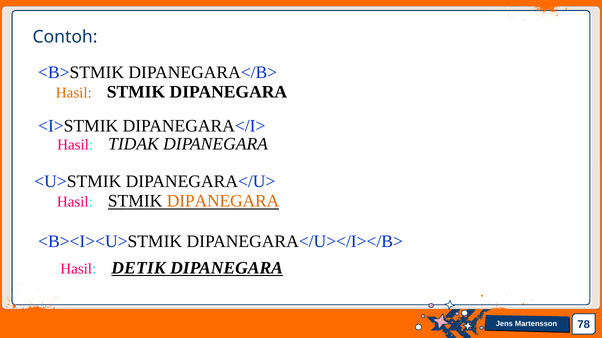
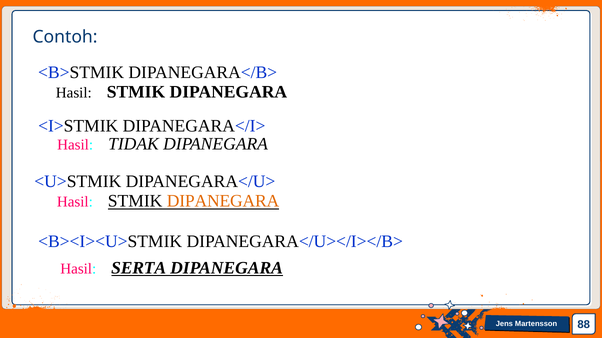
Hasil colour: orange -> black (74, 93)
DETIK: DETIK -> SERTA (139, 268)
78: 78 -> 88 (584, 325)
